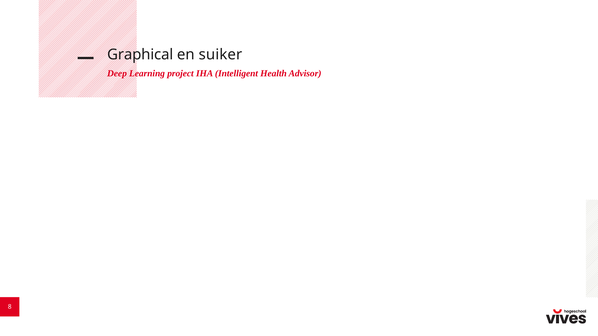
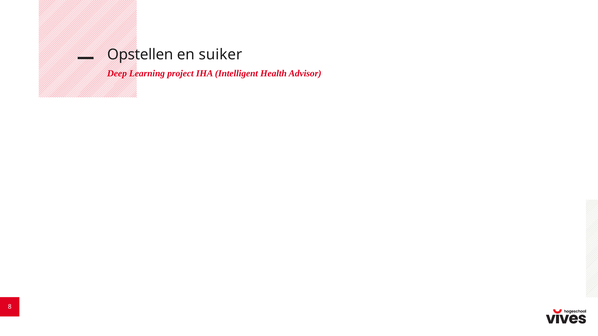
Graphical: Graphical -> Opstellen (140, 55)
